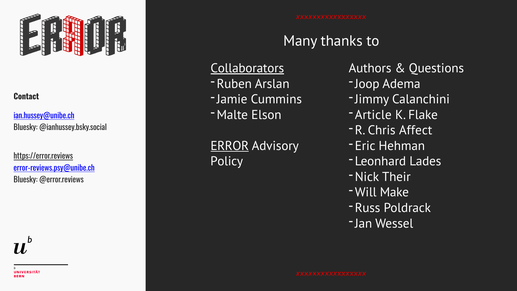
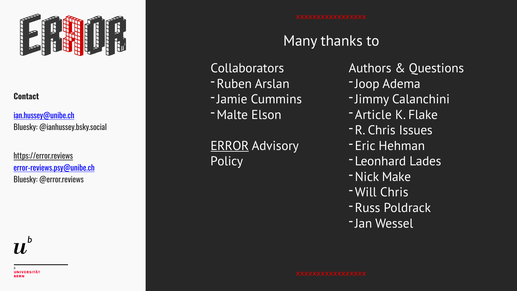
Collaborators underline: present -> none (247, 68)
Affect: Affect -> Issues (416, 130)
Their: Their -> Make (396, 177)
Will Make: Make -> Chris (394, 192)
